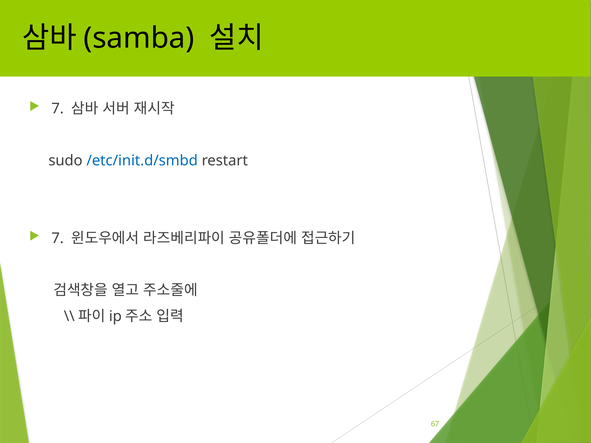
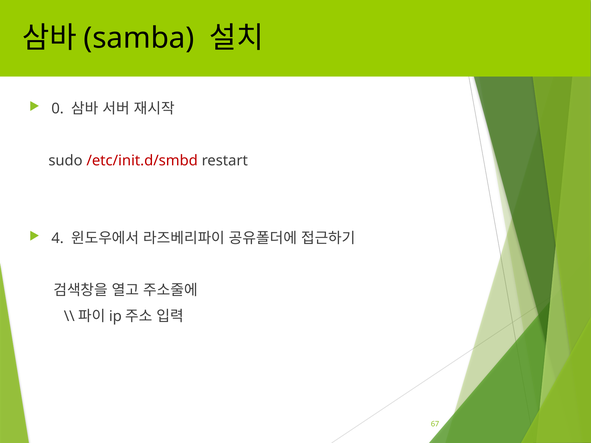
7: 7 -> 0 (58, 109)
/etc/init.d/smbd colour: blue -> red (142, 161)
7: 7 -> 4 (58, 239)
